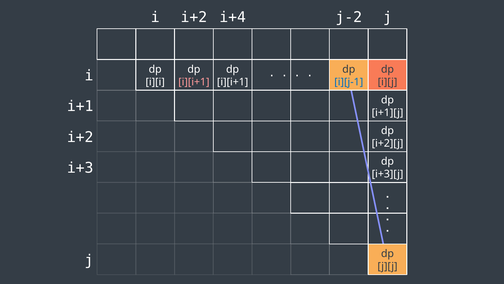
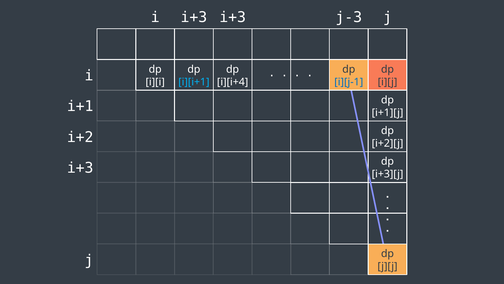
i+2: i+2 -> i+3 (194, 17)
i+4: i+4 -> i+3 (233, 17)
j-2: j-2 -> j-3 (349, 17)
i][i+1 colour: pink -> light blue (194, 82)
i][i+1: i][i+1 -> i][i+4 (233, 82)
